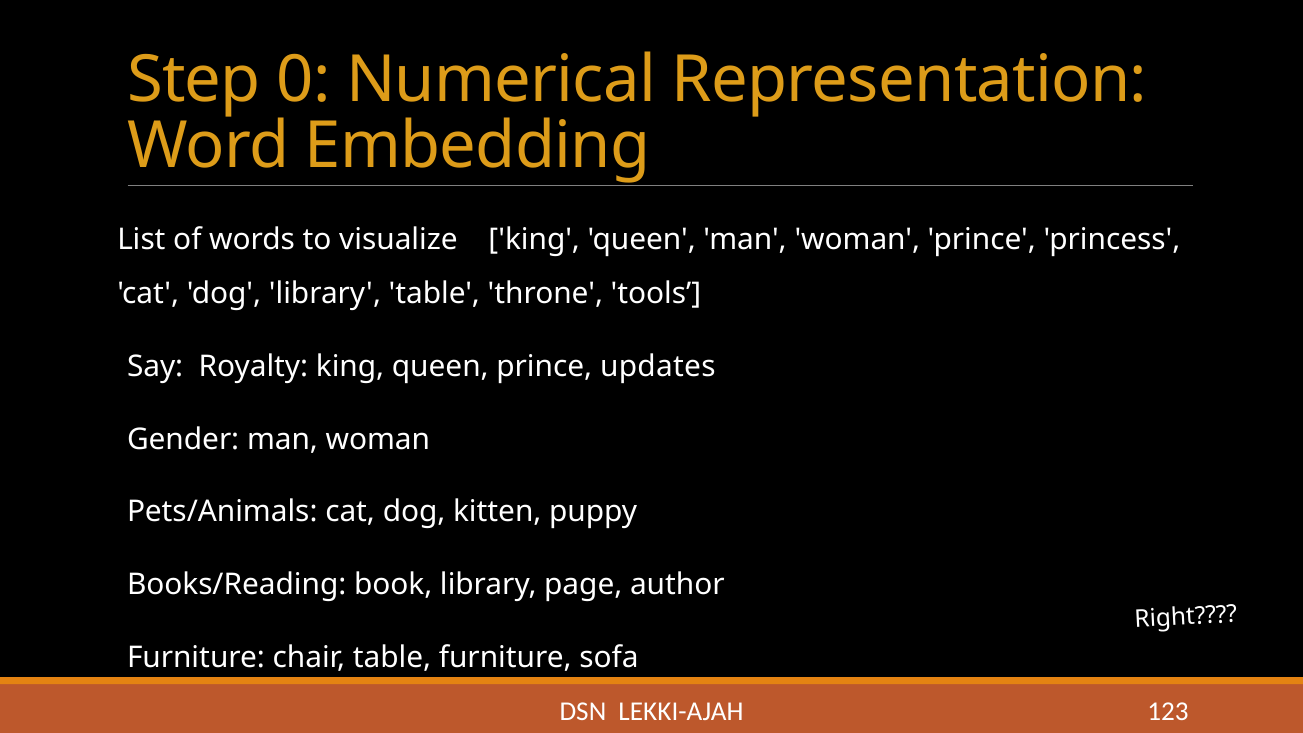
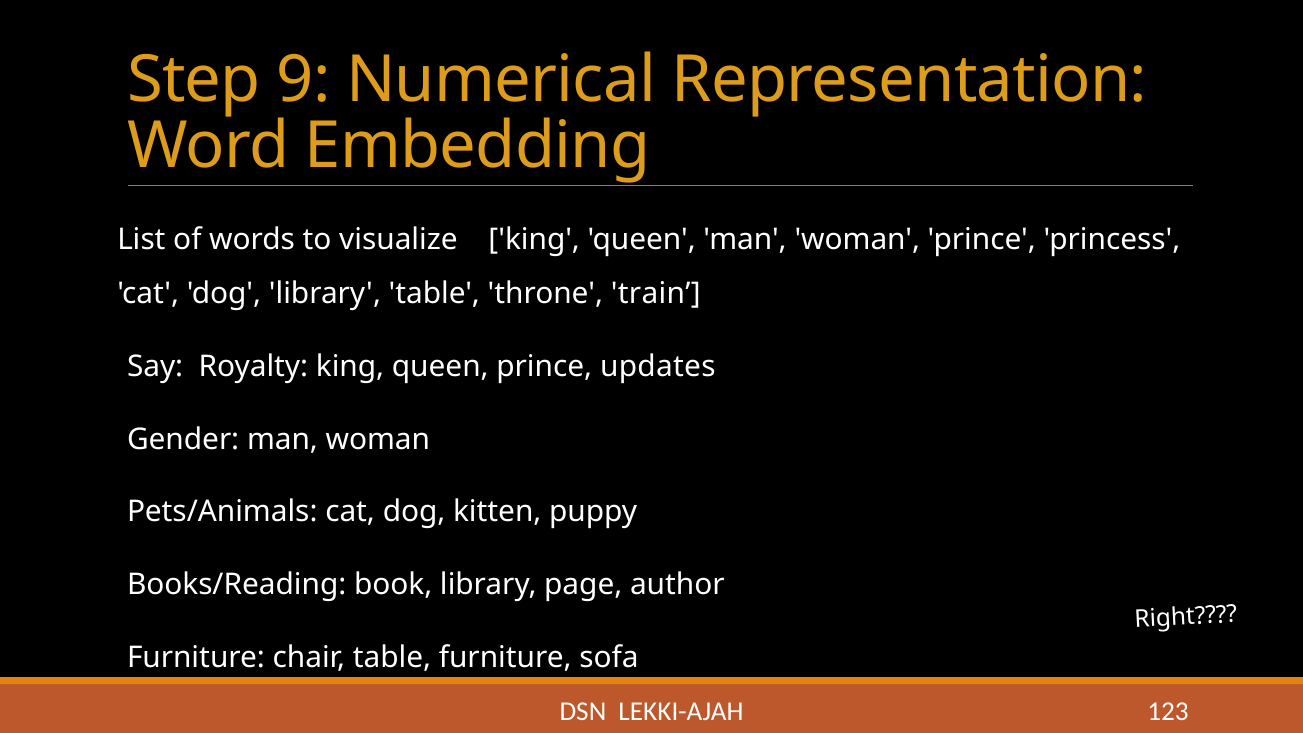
0: 0 -> 9 (304, 80)
tools: tools -> train (656, 294)
